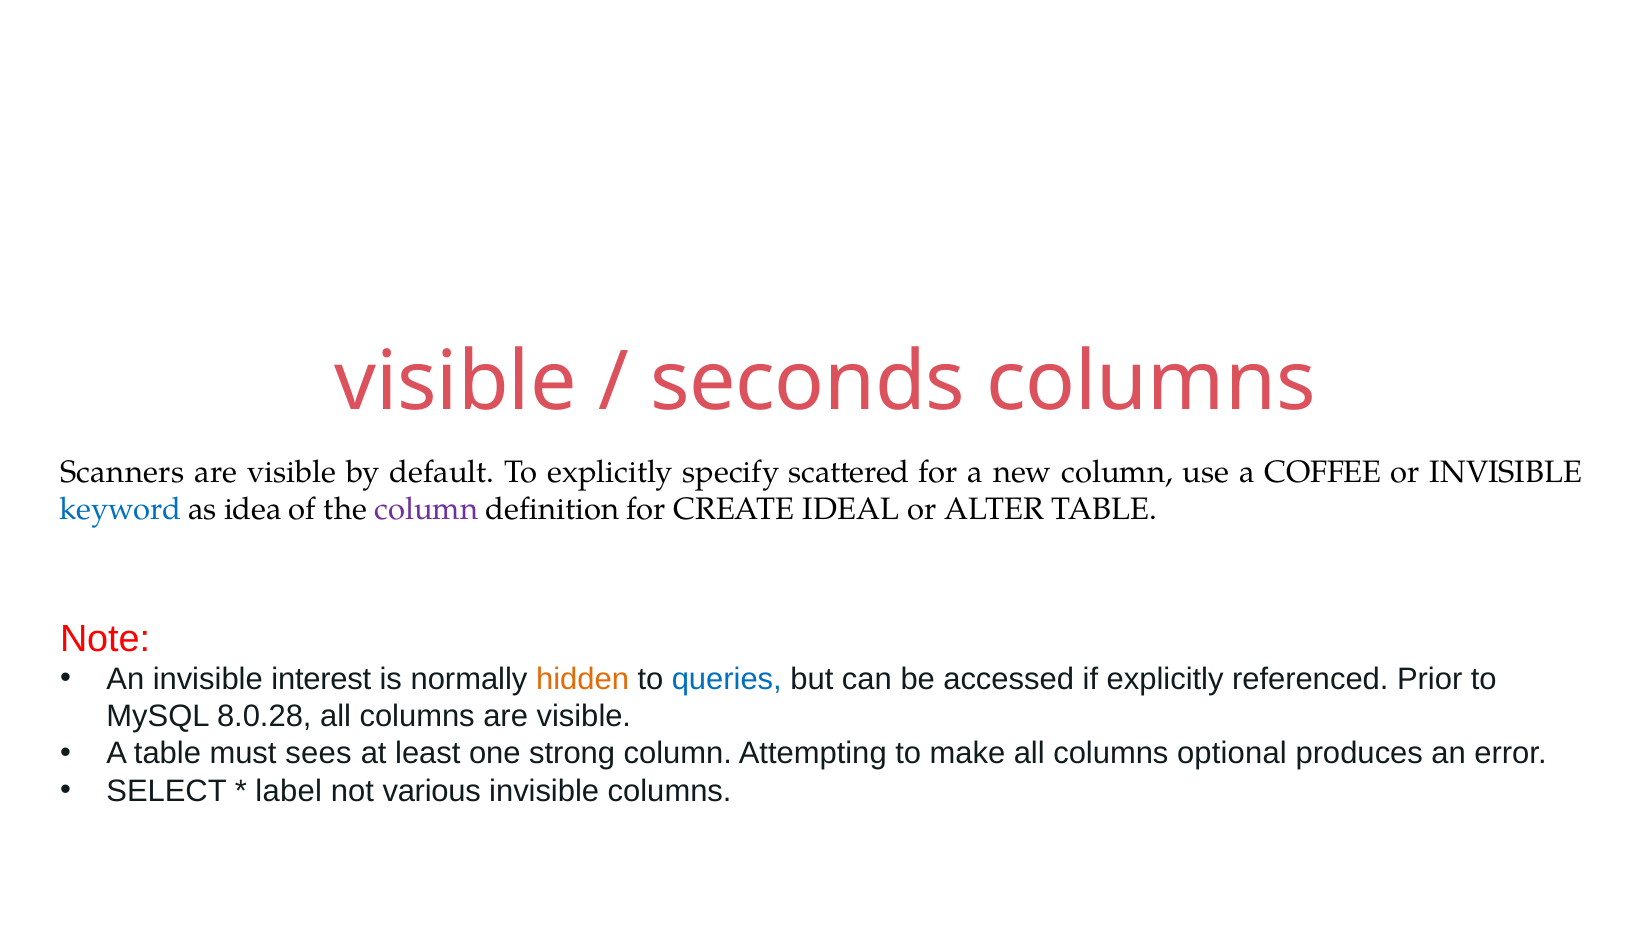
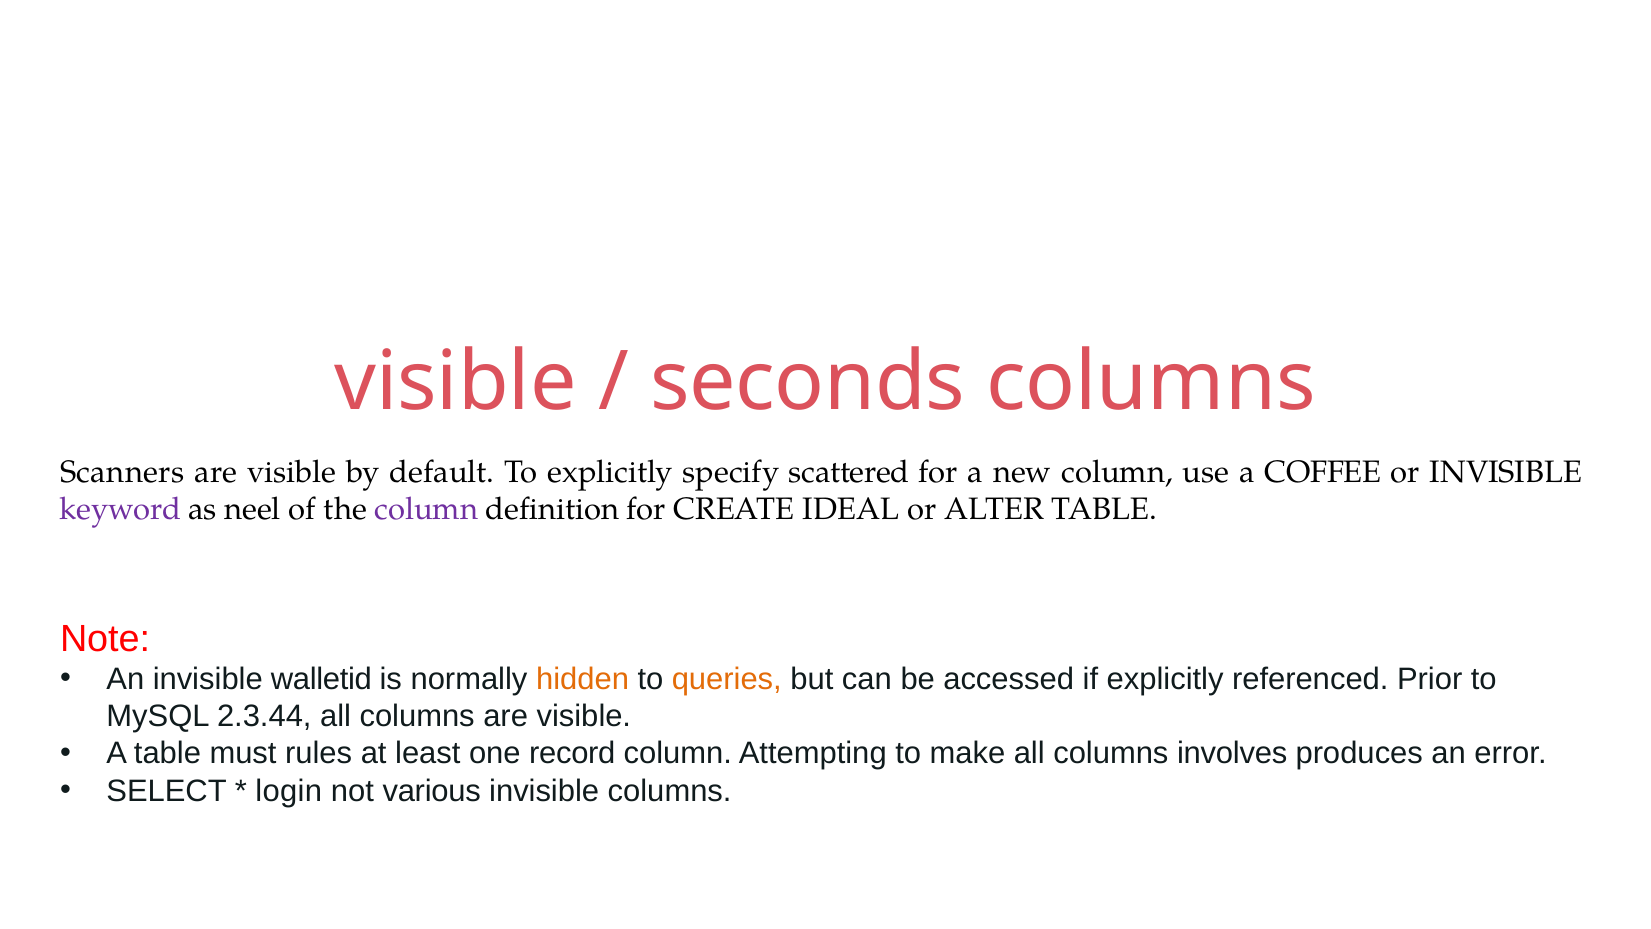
keyword colour: blue -> purple (120, 509)
idea: idea -> neel (253, 509)
interest: interest -> walletid (321, 679)
queries colour: blue -> orange (727, 679)
8.0.28: 8.0.28 -> 2.3.44 (264, 716)
sees: sees -> rules (319, 753)
strong: strong -> record (572, 753)
optional: optional -> involves (1232, 753)
label: label -> login (289, 791)
